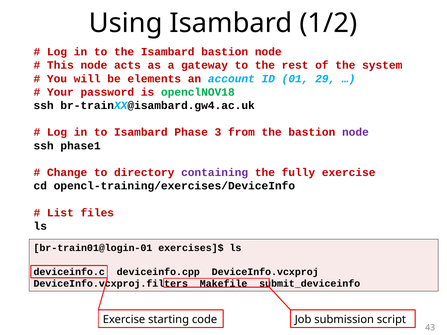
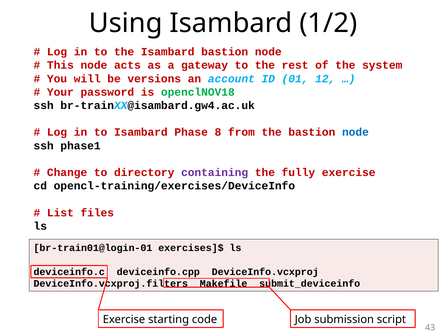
elements: elements -> versions (154, 79)
29: 29 -> 12 (325, 79)
3: 3 -> 8 (218, 132)
node colour: purple -> blue (355, 132)
